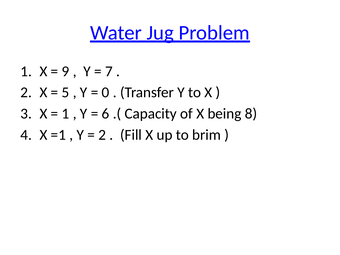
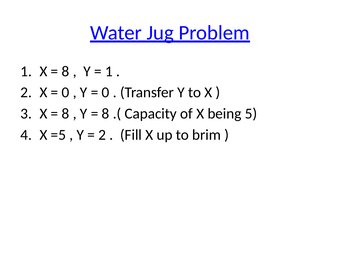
9: 9 -> 8 (66, 71)
7: 7 -> 1 (109, 71)
5: 5 -> 0 (66, 92)
1: 1 -> 8 (66, 114)
6: 6 -> 8 (106, 114)
8: 8 -> 5 (251, 114)
=1: =1 -> =5 (58, 135)
